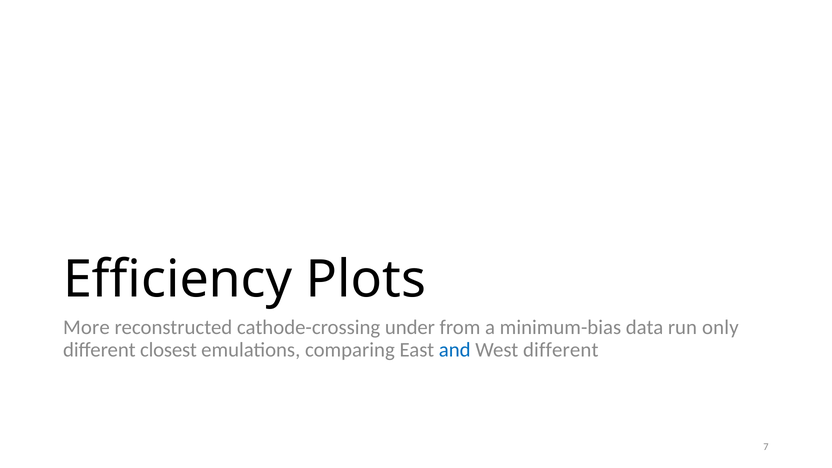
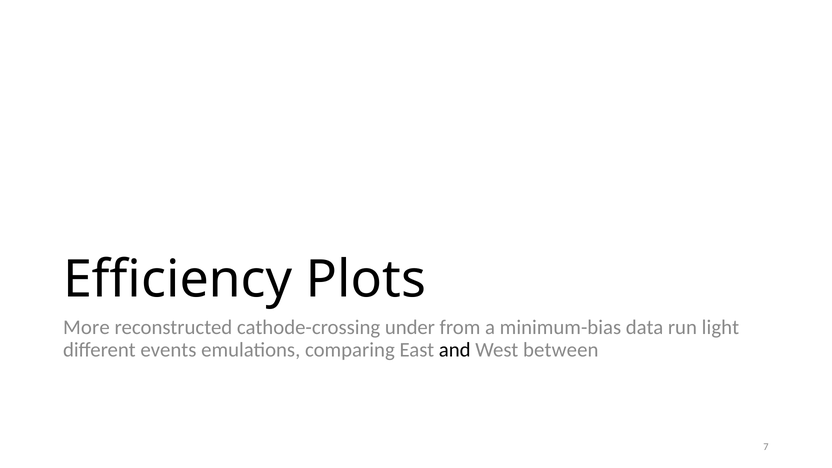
only: only -> light (720, 327)
closest: closest -> events (168, 350)
and colour: blue -> black (455, 350)
West different: different -> between (561, 350)
